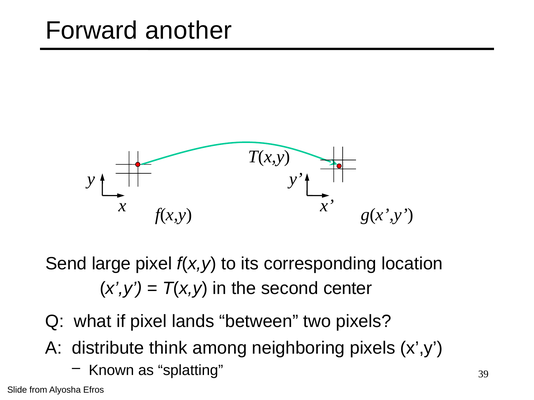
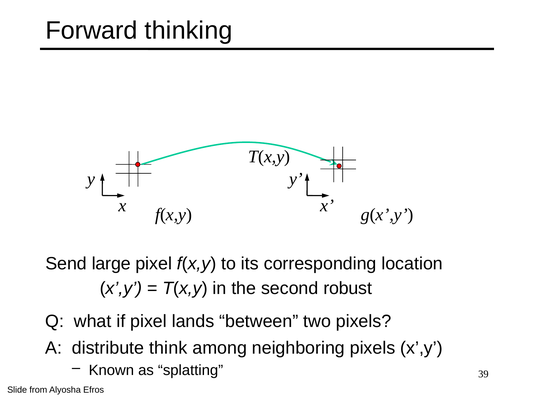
another: another -> thinking (189, 31)
center: center -> robust (348, 289)
